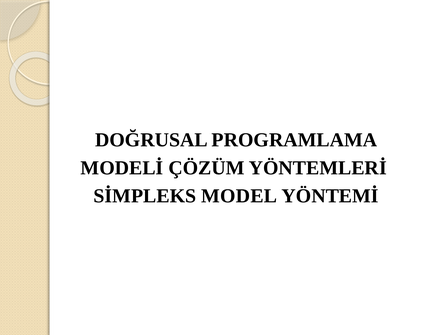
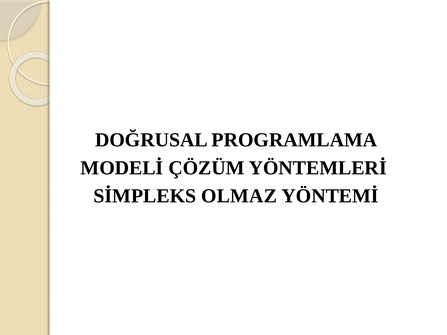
MODEL: MODEL -> OLMAZ (239, 196)
